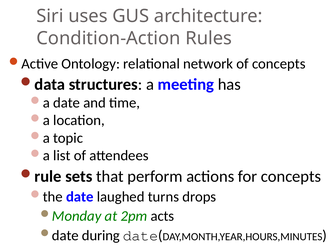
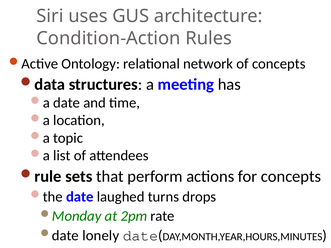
acts: acts -> rate (162, 216)
during: during -> lonely (101, 236)
